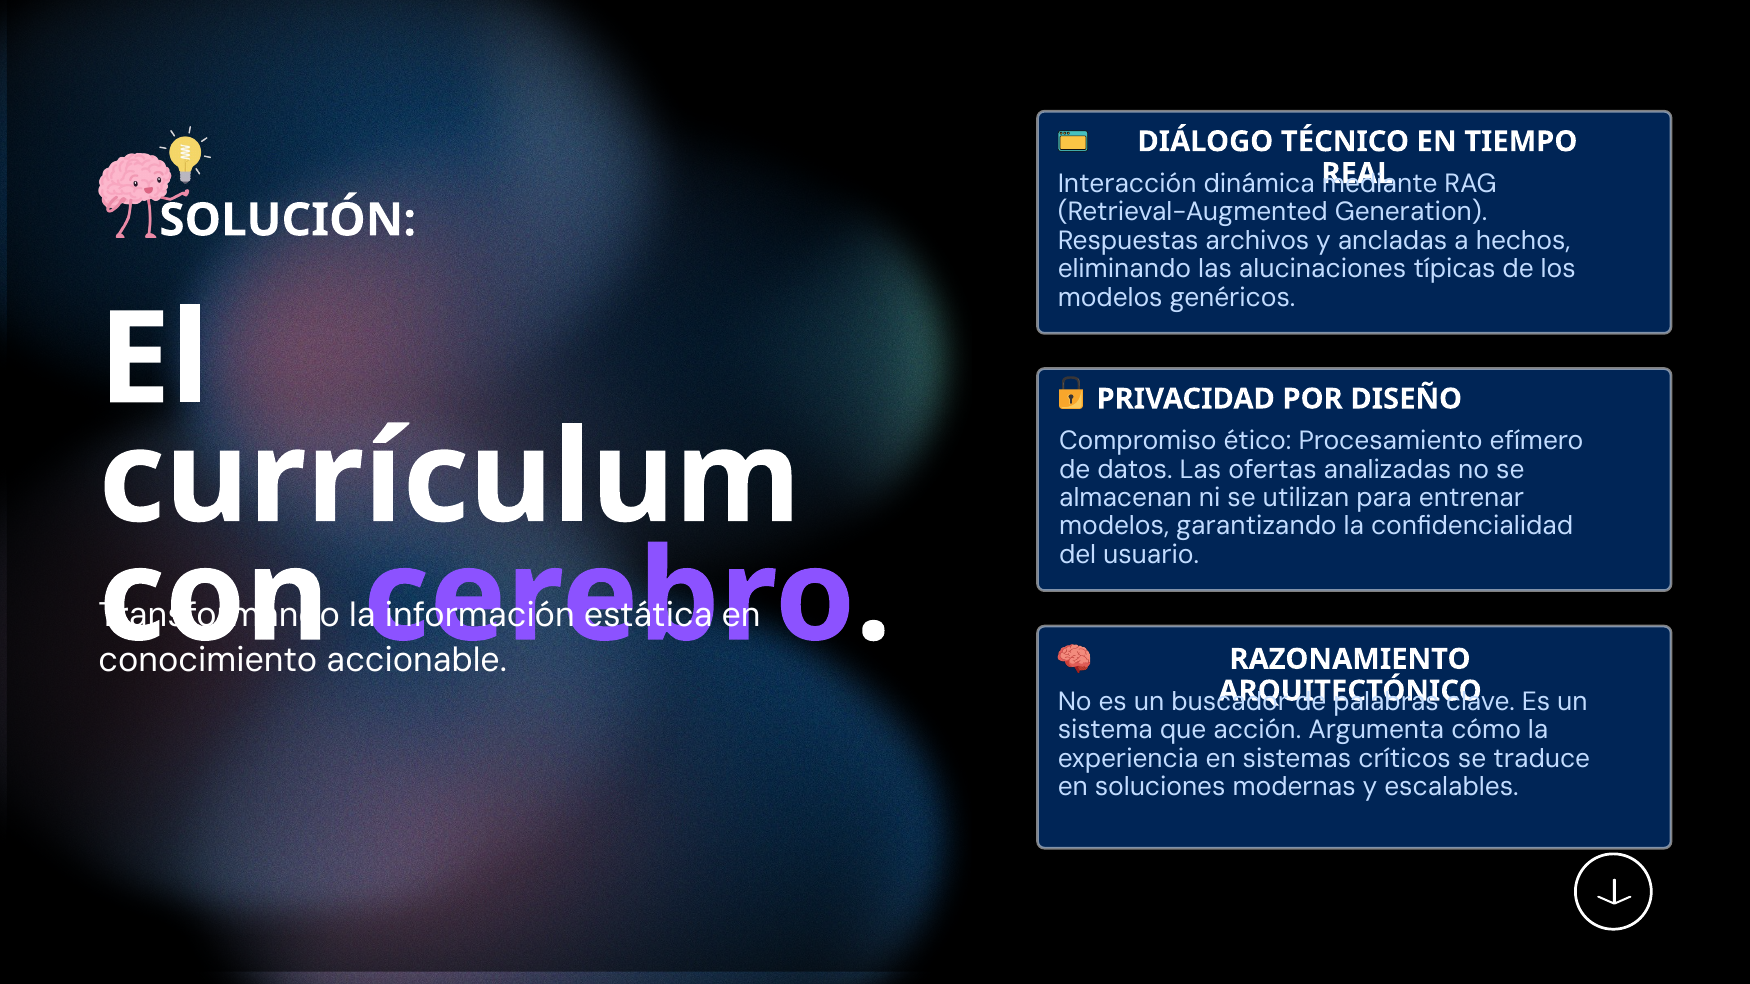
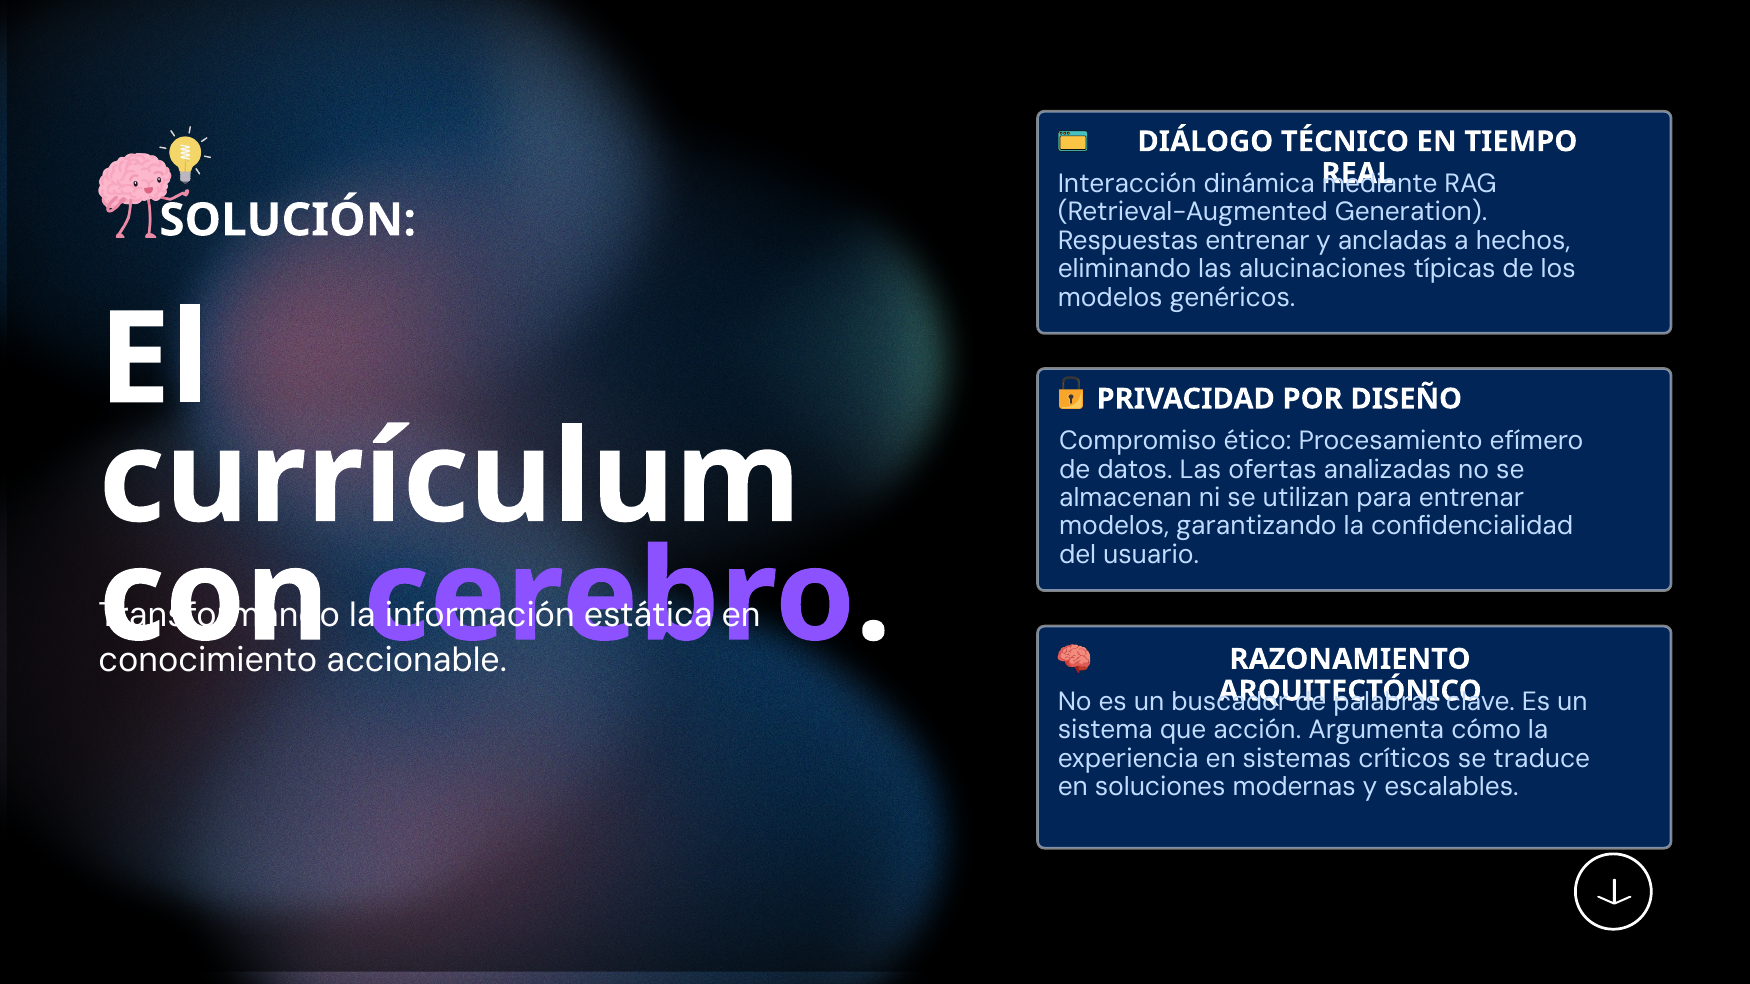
Respuestas archivos: archivos -> entrenar (1257, 241)
